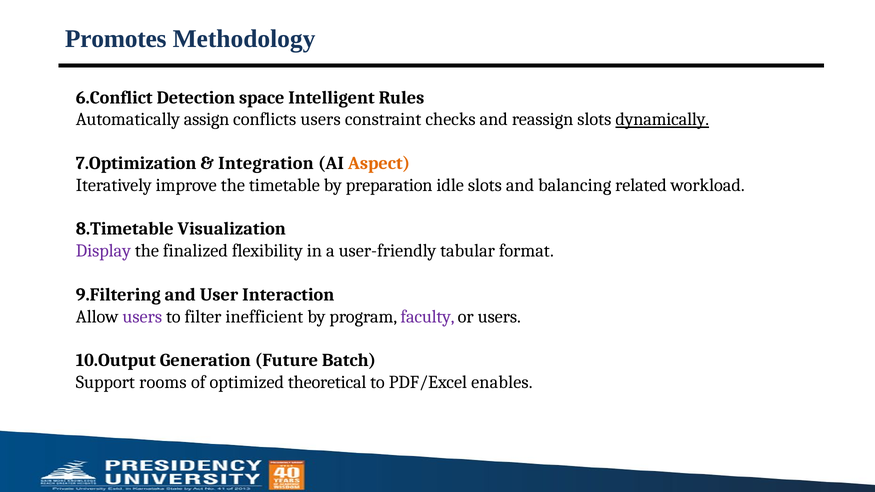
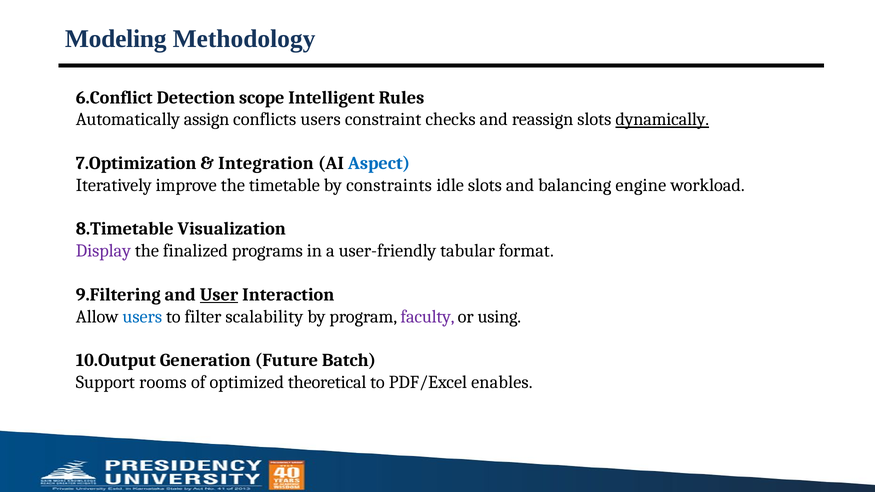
Promotes: Promotes -> Modeling (116, 39)
space: space -> scope (262, 98)
Aspect colour: orange -> blue (379, 163)
preparation: preparation -> constraints (389, 185)
related: related -> engine (641, 185)
flexibility: flexibility -> programs (267, 251)
User underline: none -> present (219, 295)
users colour: purple -> blue (142, 317)
inefficient: inefficient -> scalability (264, 317)
or users: users -> using (499, 317)
